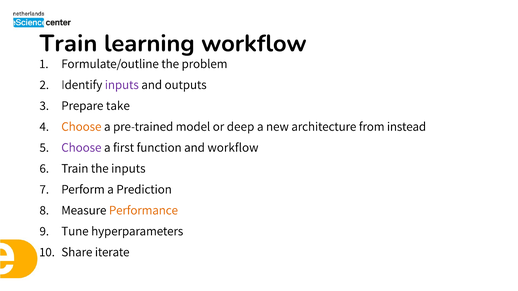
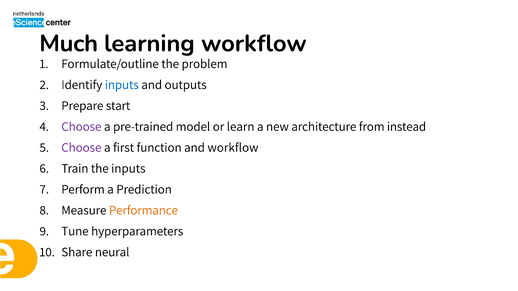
Train: Train -> Much (69, 44)
inputs colour: purple -> blue (122, 85)
take: take -> start (118, 106)
Choose colour: orange -> purple (81, 127)
deep: deep -> learn (241, 127)
iterate: iterate -> neural (112, 252)
